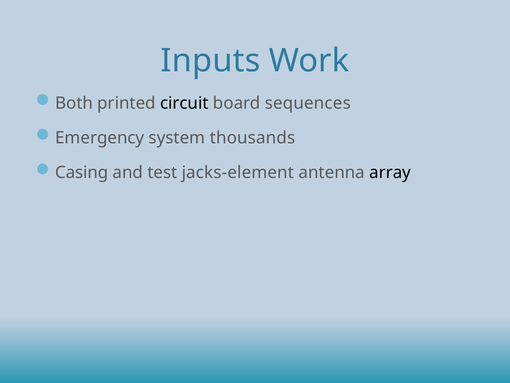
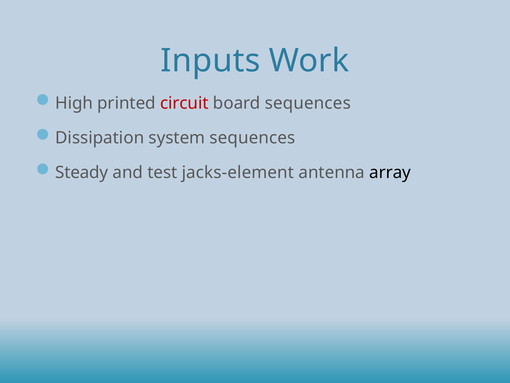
Both: Both -> High (74, 103)
circuit colour: black -> red (184, 103)
Emergency: Emergency -> Dissipation (100, 138)
system thousands: thousands -> sequences (253, 138)
Casing: Casing -> Steady (82, 172)
